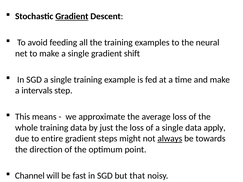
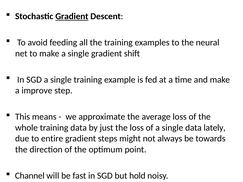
intervals: intervals -> improve (37, 91)
apply: apply -> lately (215, 128)
always underline: present -> none (170, 139)
that: that -> hold (137, 176)
